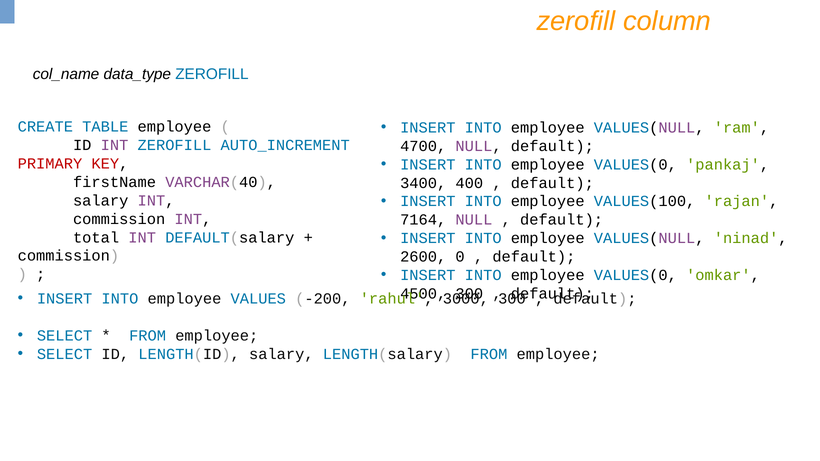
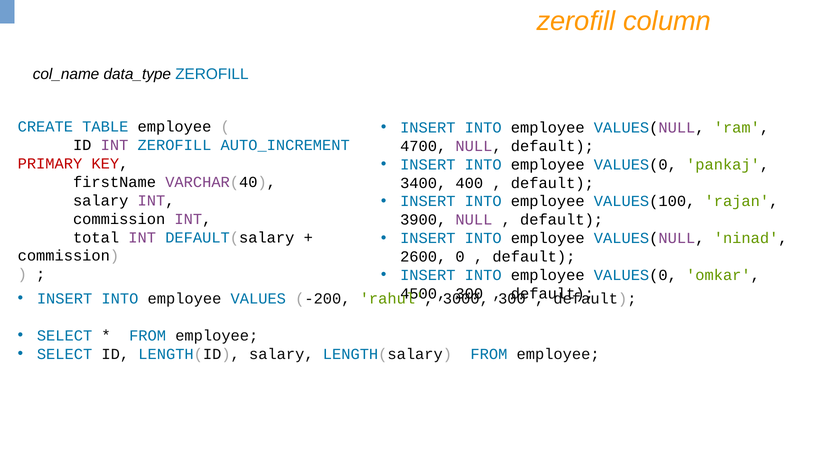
7164: 7164 -> 3900 (423, 220)
